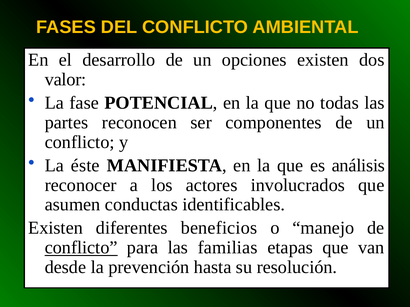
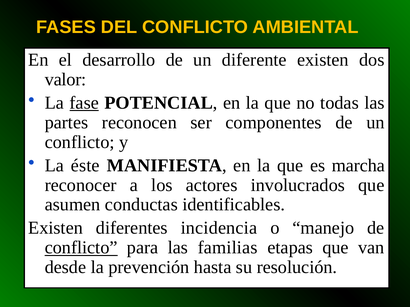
opciones: opciones -> diferente (254, 60)
fase underline: none -> present (84, 103)
análisis: análisis -> marcha (358, 166)
beneficios: beneficios -> incidencia (219, 228)
